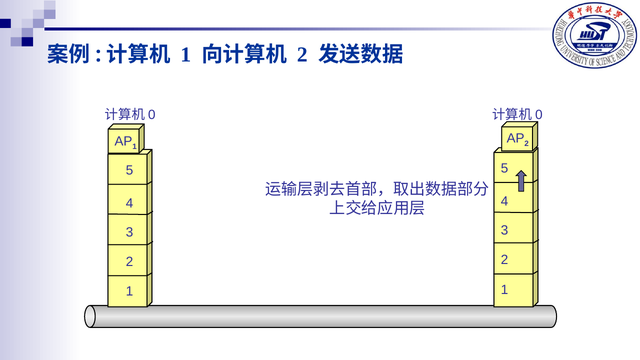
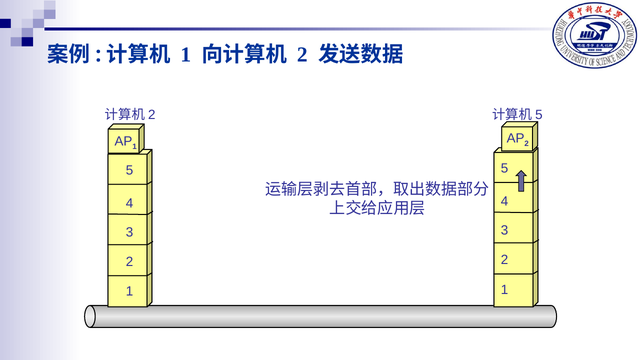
0: 0 -> 2 (152, 115)
0: 0 -> 5 (539, 115)
